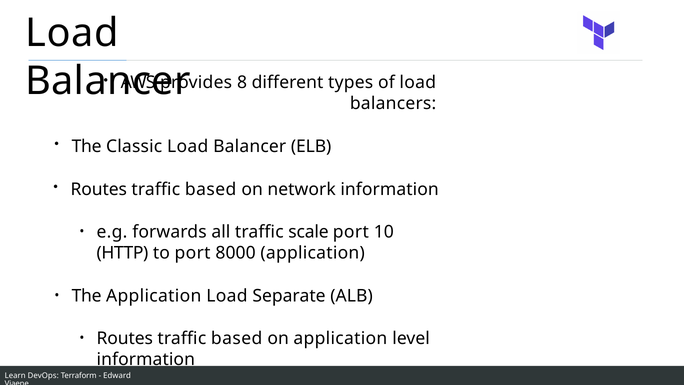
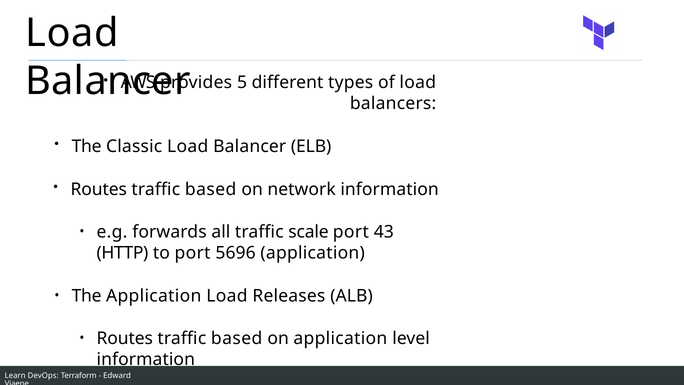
8: 8 -> 5 (242, 83)
10: 10 -> 43 (384, 232)
8000: 8000 -> 5696 (236, 253)
Separate: Separate -> Releases (289, 296)
